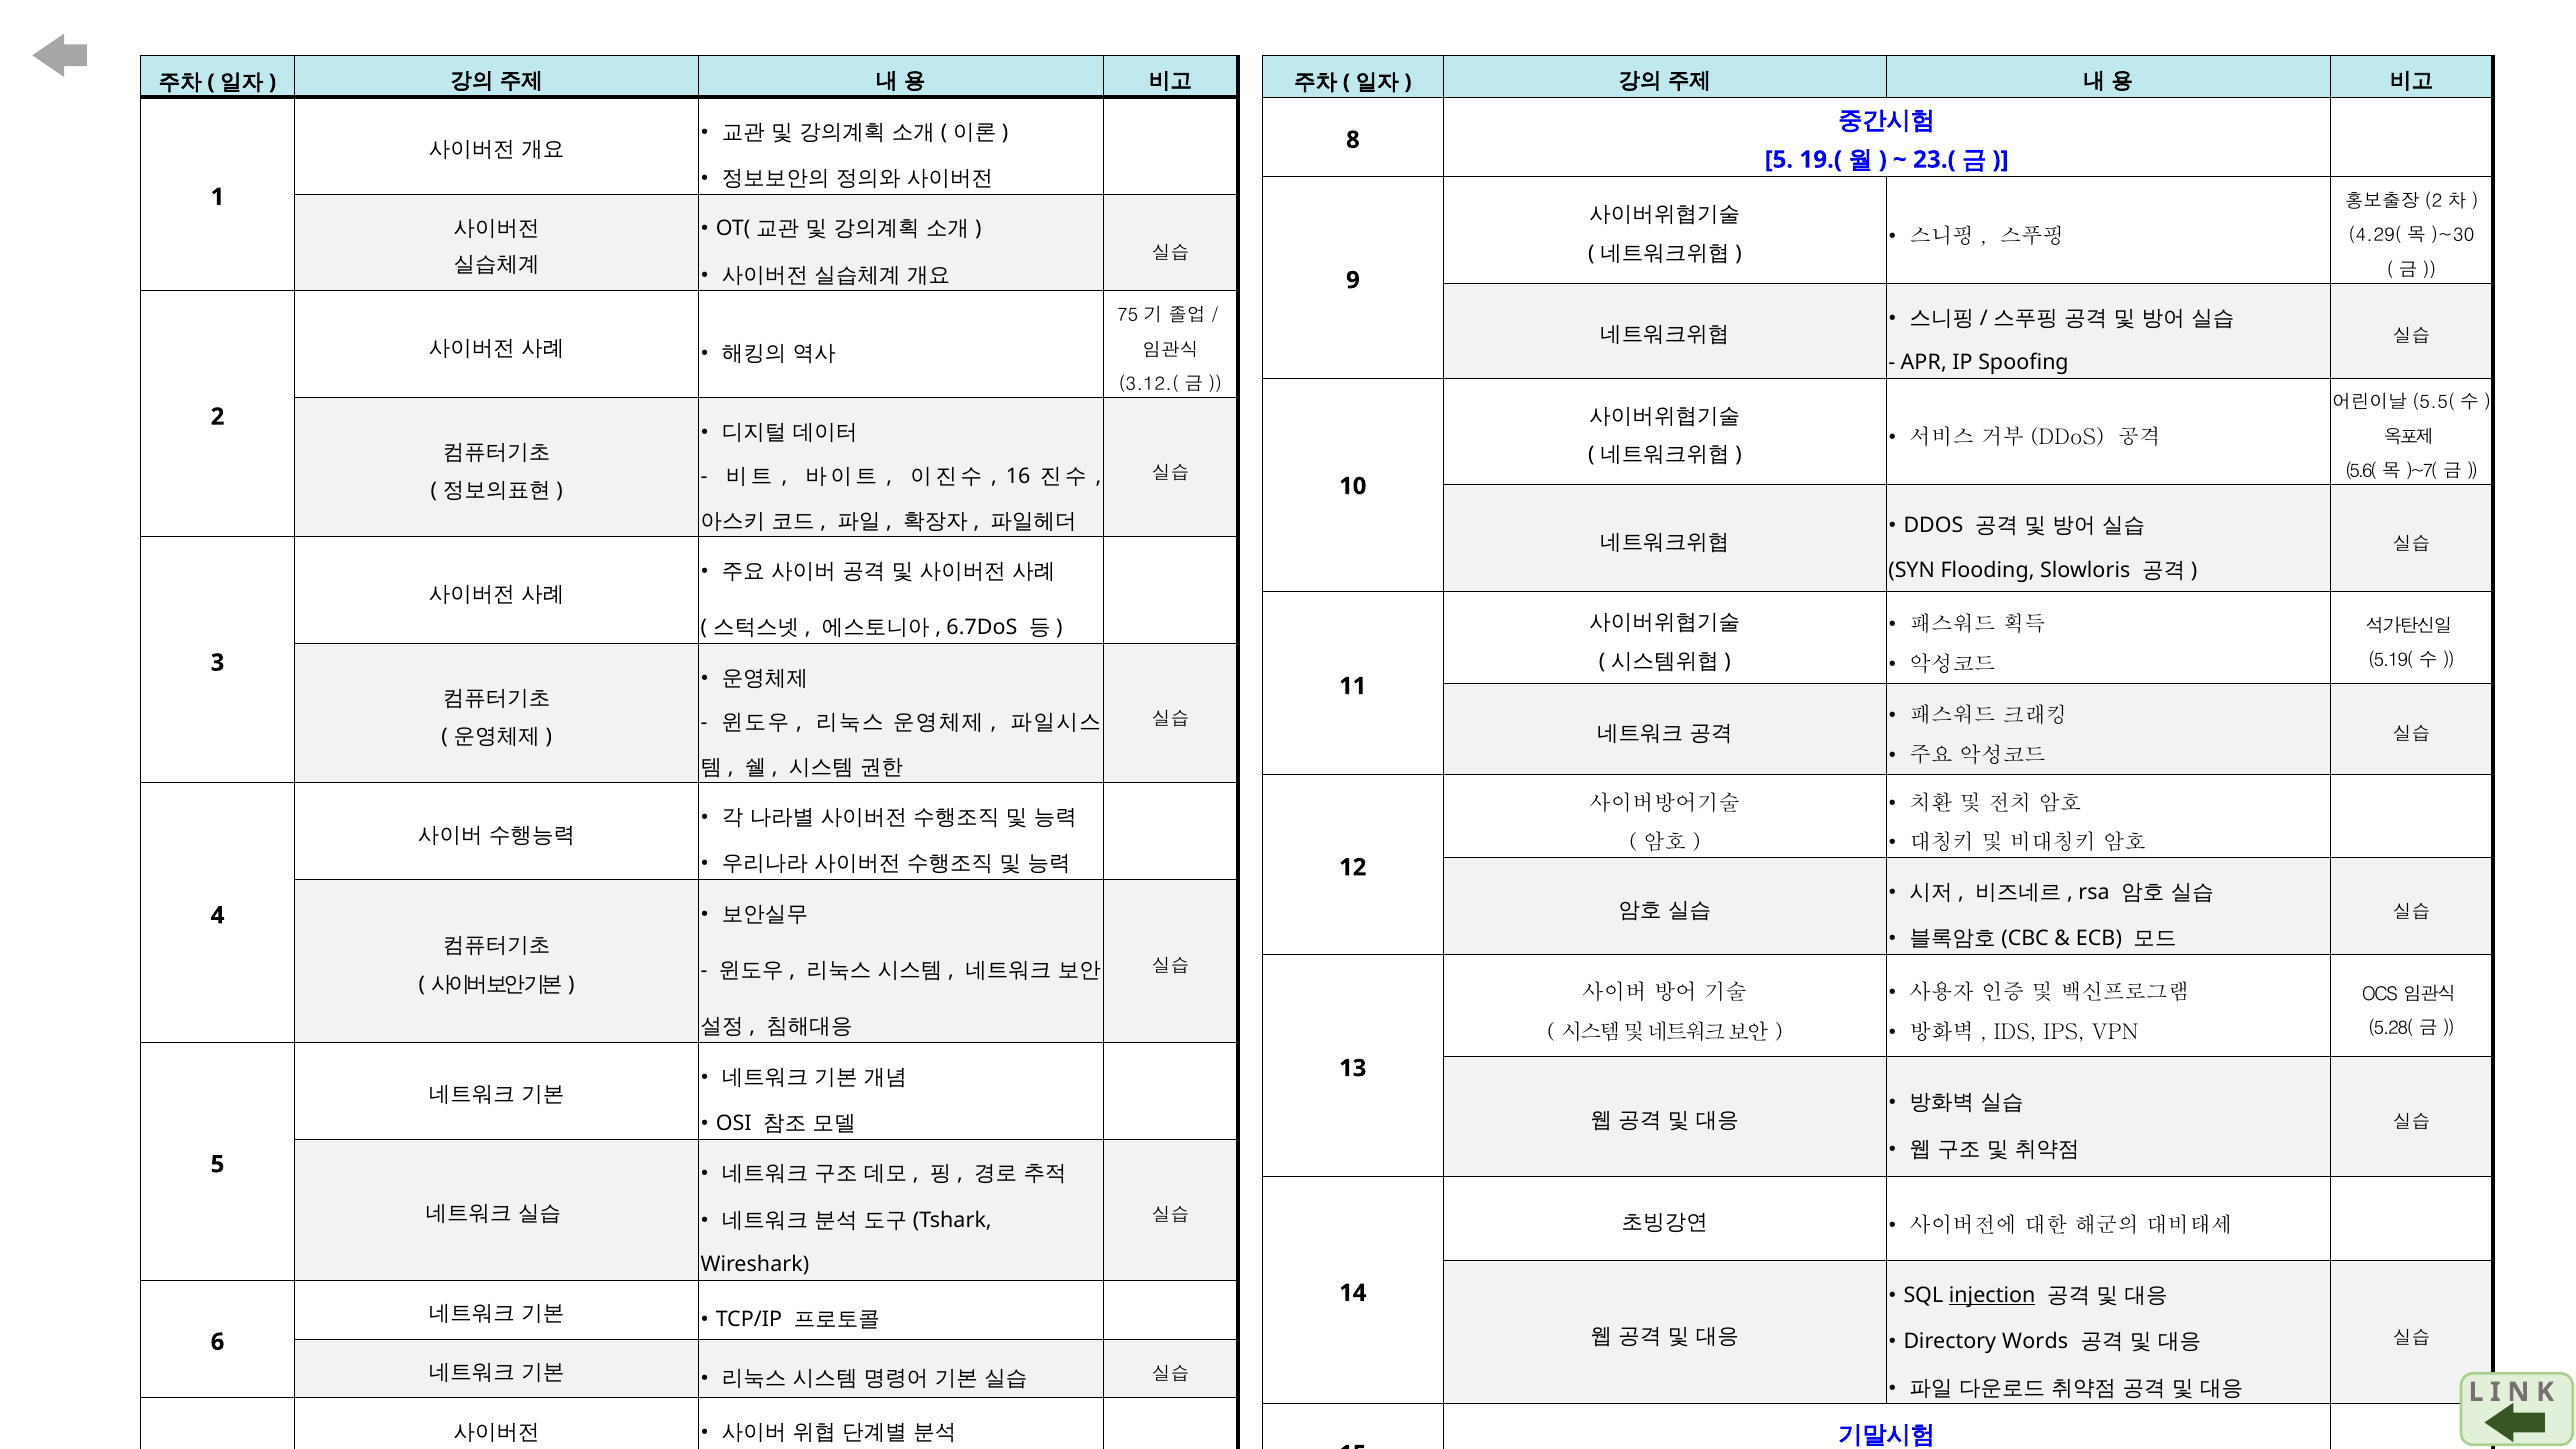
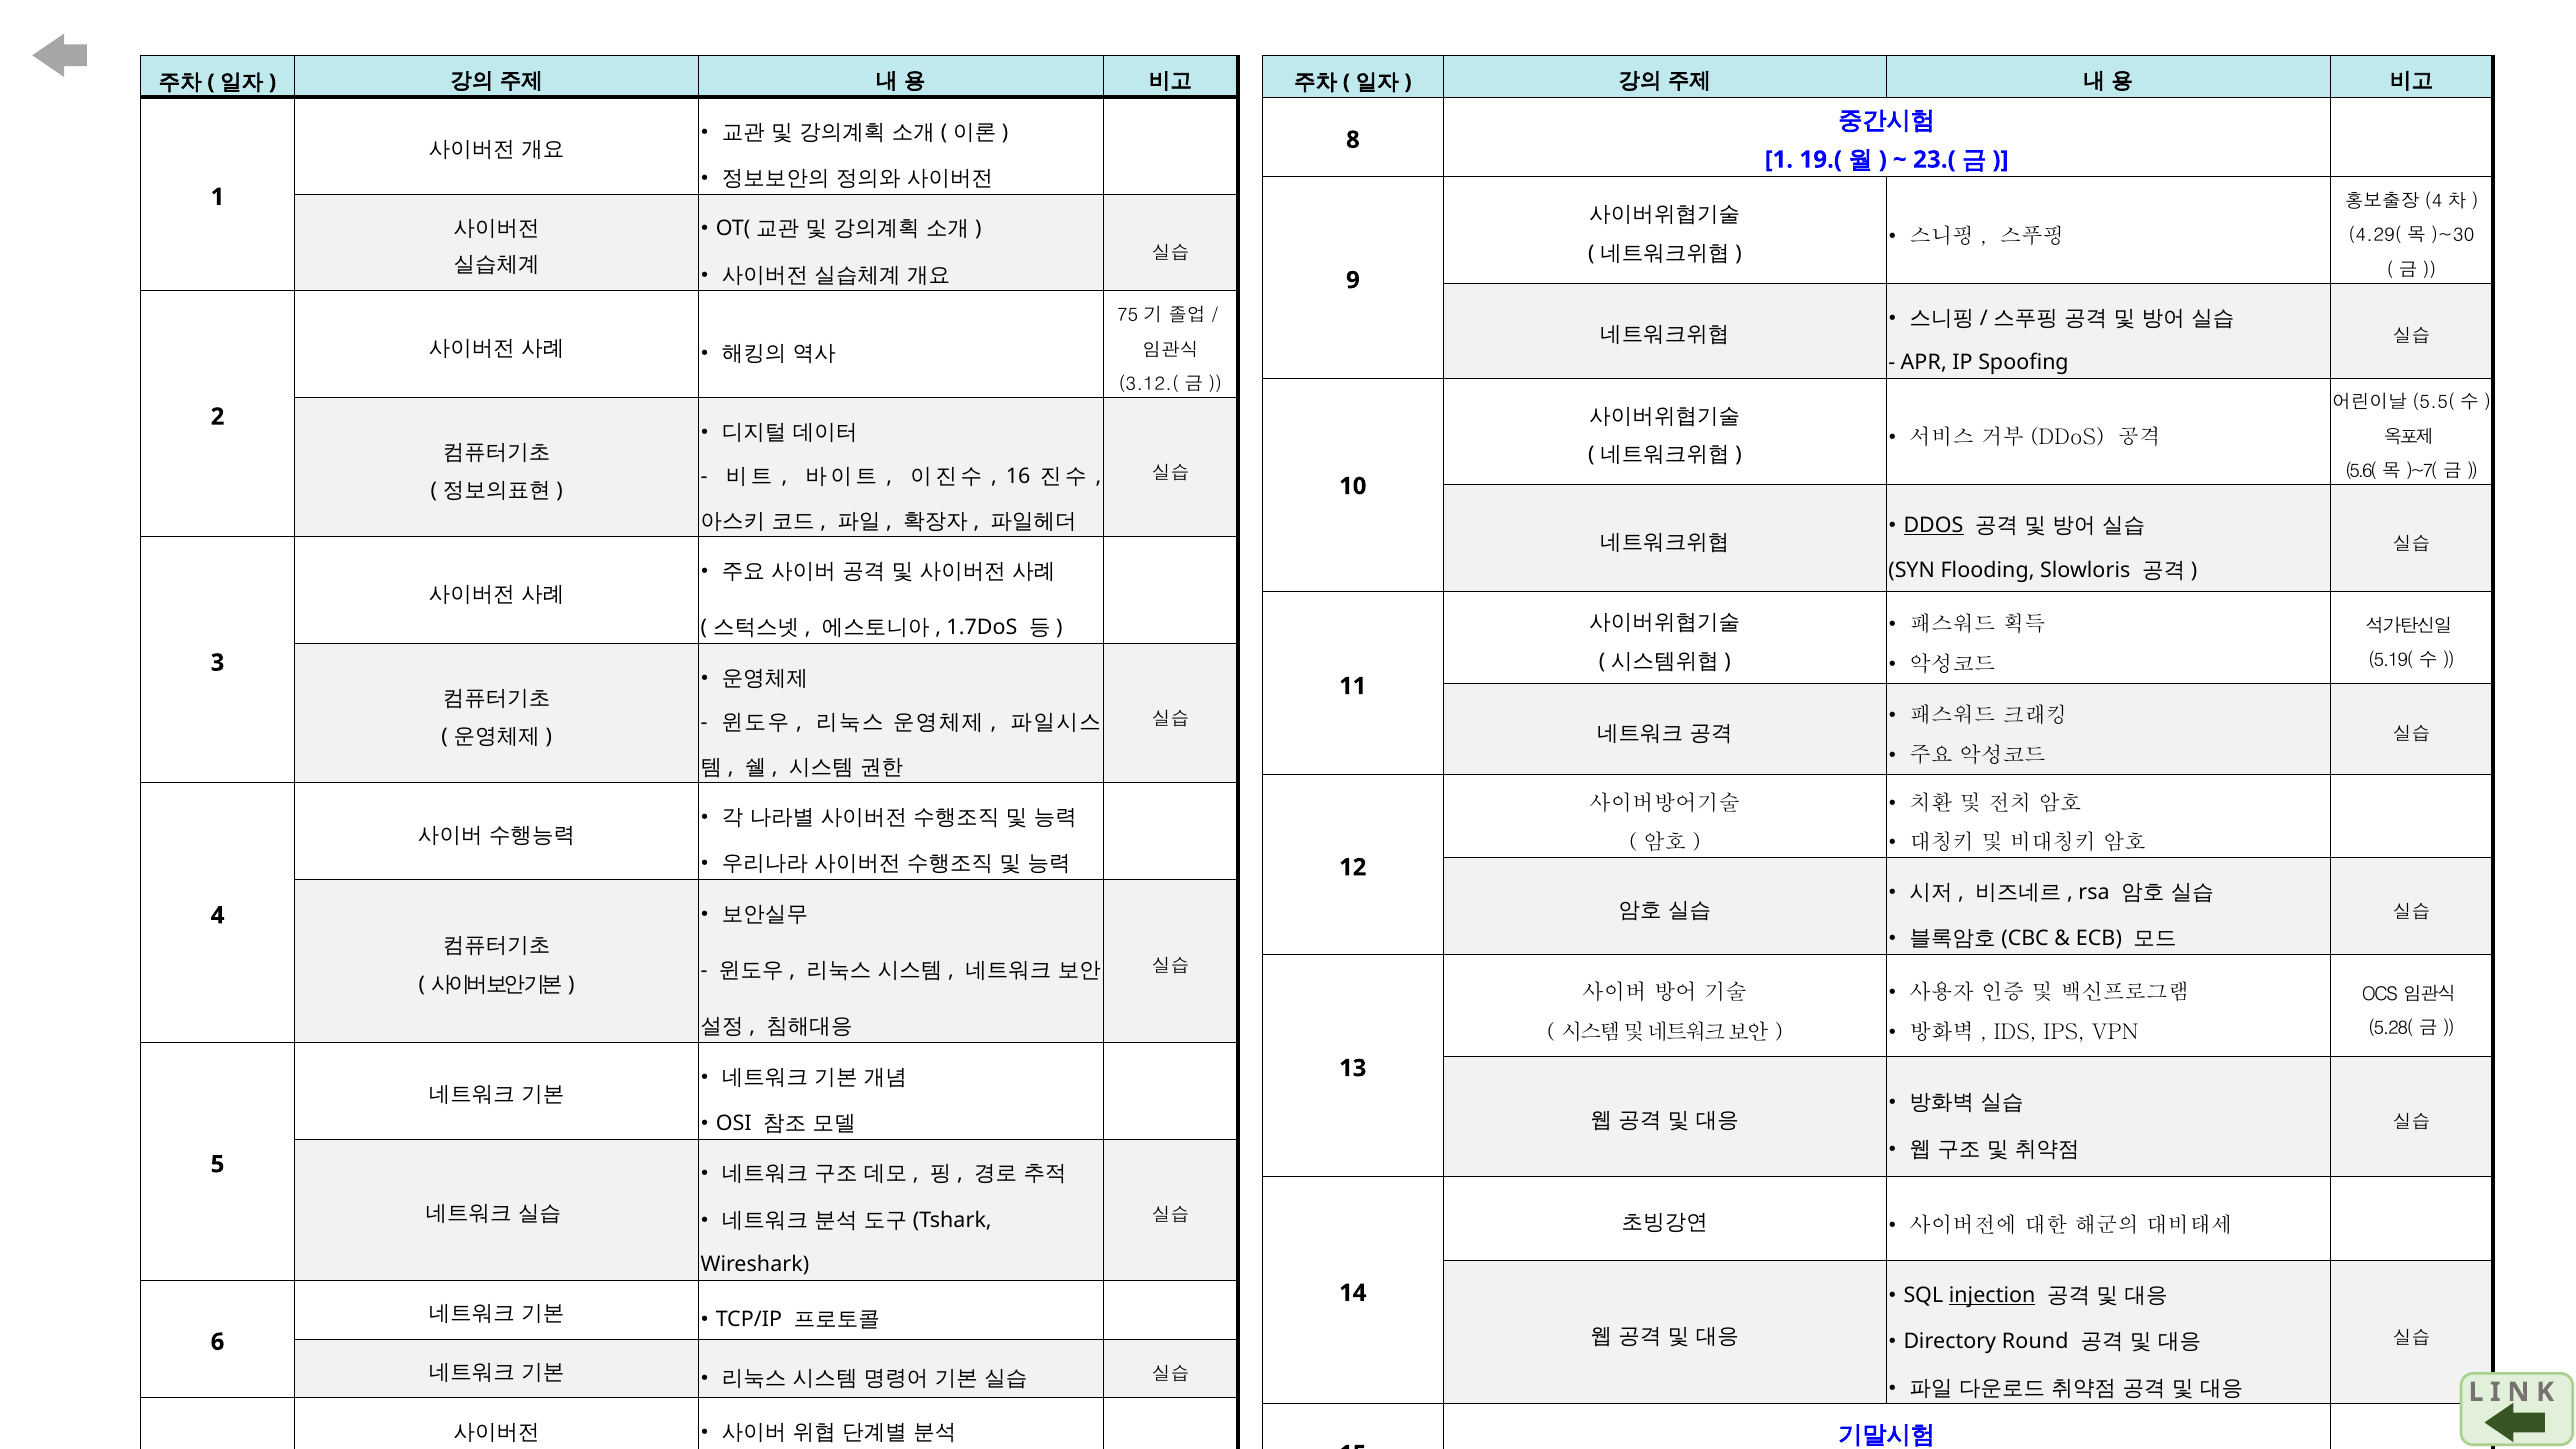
5: 5 -> 1 (1779, 160)
2: 2 -> 4 (2434, 201)
DDOS underline: none -> present (1934, 526)
6.7DoS: 6.7DoS -> 1.7DoS (982, 628)
Words: Words -> Round (2035, 1342)
